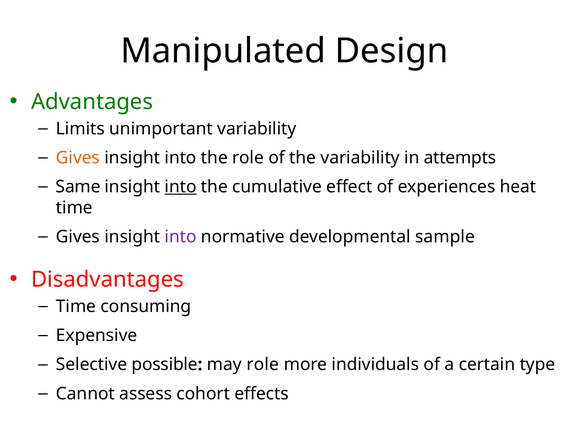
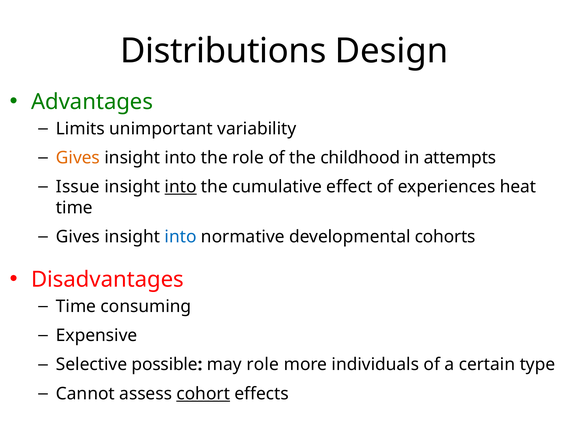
Manipulated: Manipulated -> Distributions (223, 51)
the variability: variability -> childhood (360, 158)
Same: Same -> Issue (78, 187)
into colour: purple -> blue (181, 237)
sample: sample -> cohorts (445, 237)
cohort underline: none -> present (203, 393)
